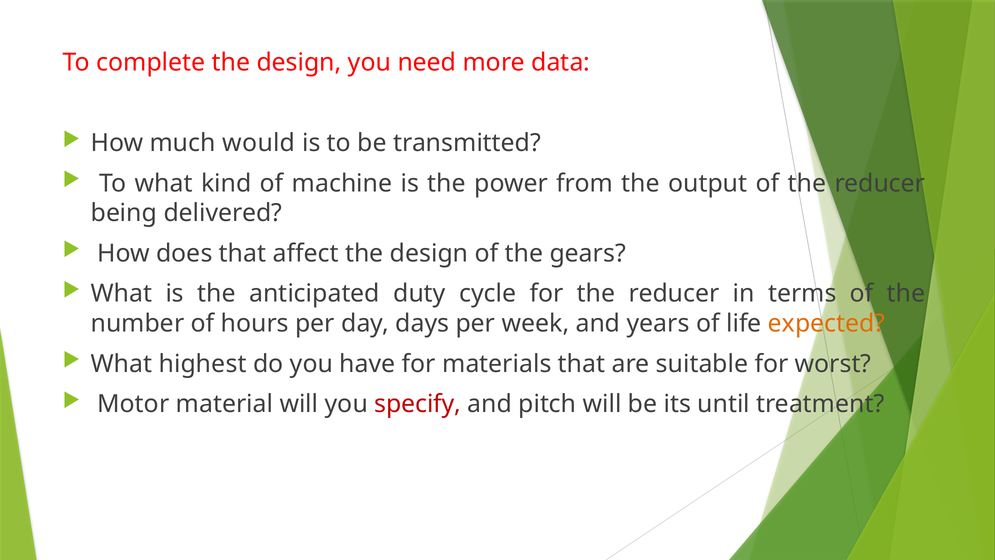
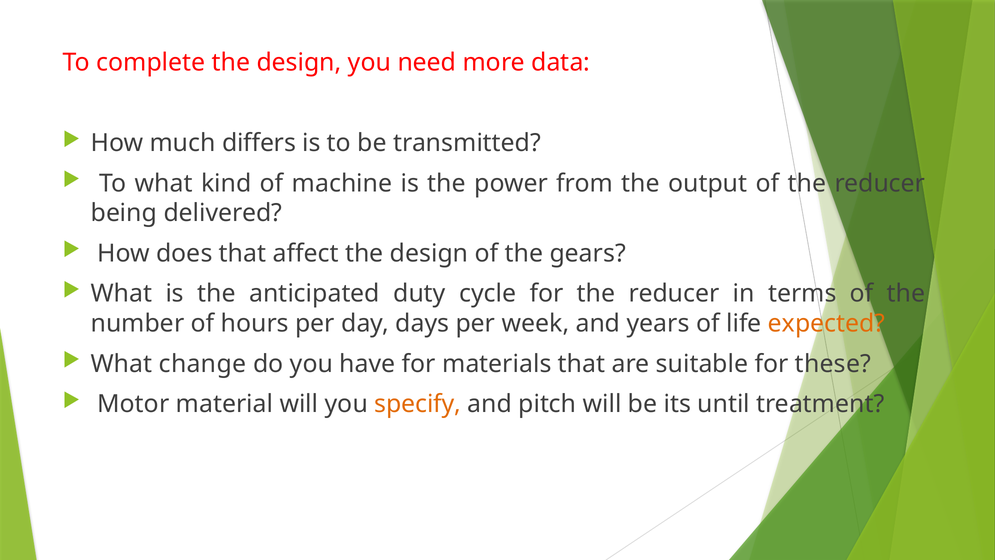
would: would -> differs (259, 143)
highest: highest -> change (203, 364)
worst: worst -> these (833, 364)
specify colour: red -> orange (418, 404)
